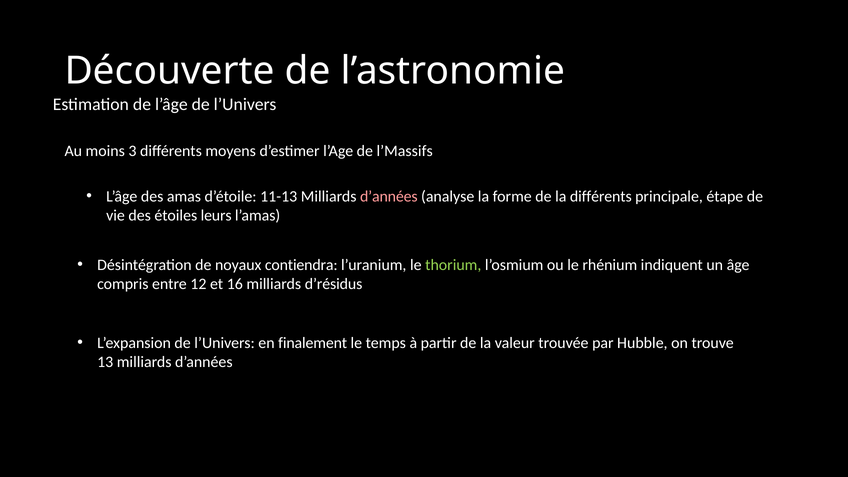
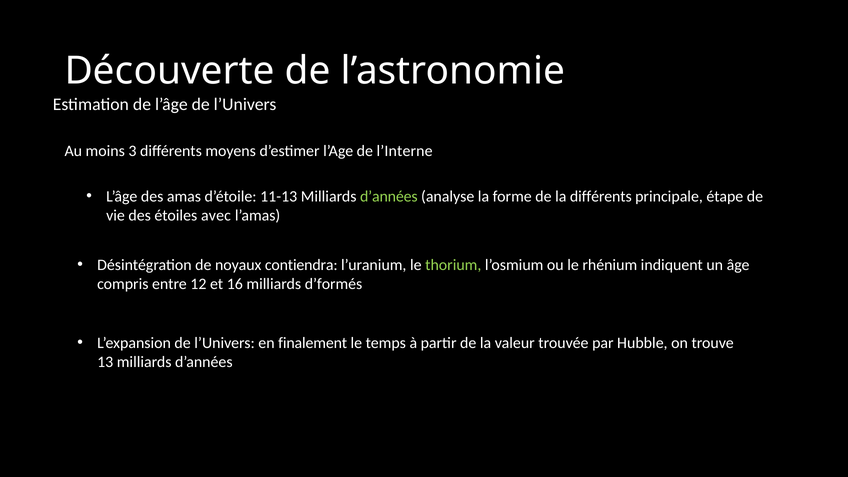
l’Massifs: l’Massifs -> l’Interne (405, 151)
d’années colour: pink -> light green (389, 196)
leurs: leurs -> avec (216, 215)
d’résidus: d’résidus -> d’formés (334, 284)
